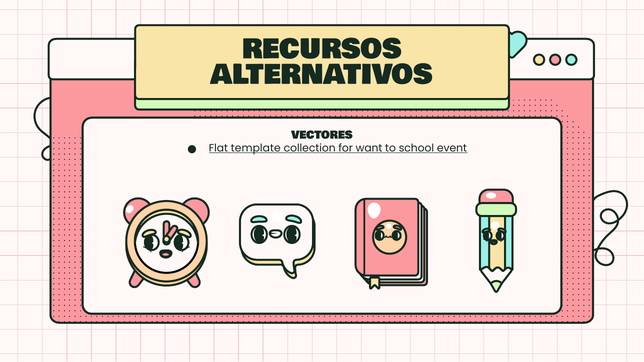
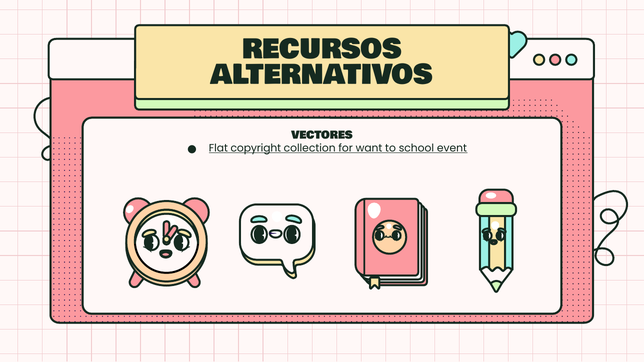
template: template -> copyright (256, 148)
